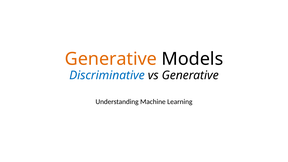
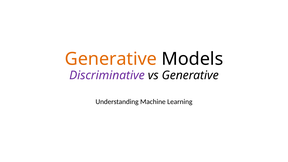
Discriminative colour: blue -> purple (107, 75)
